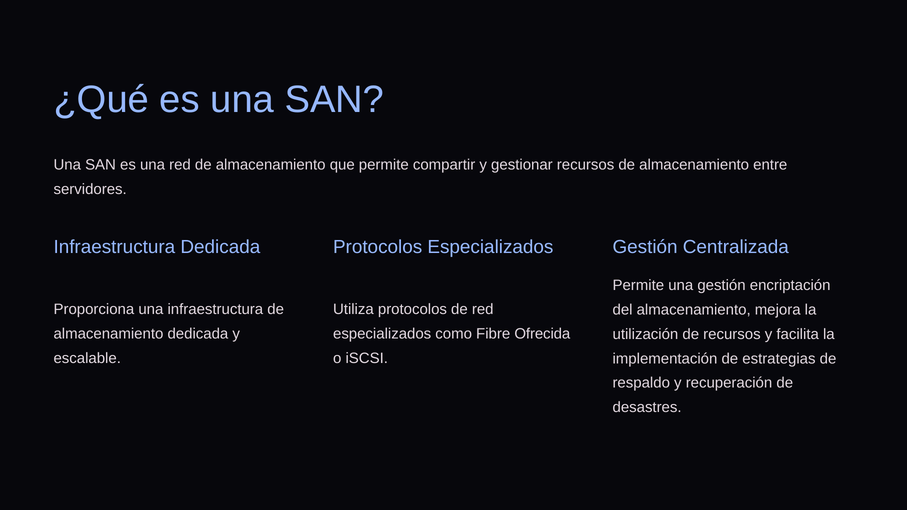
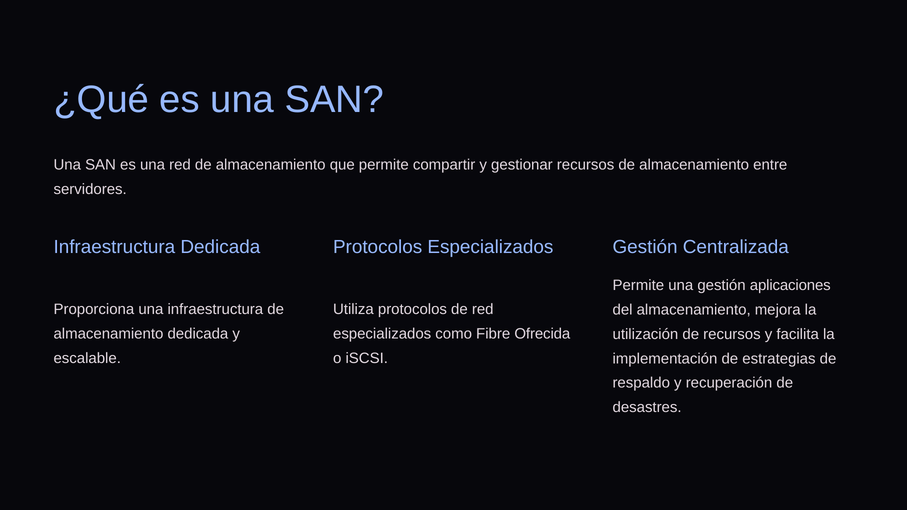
encriptación: encriptación -> aplicaciones (790, 286)
